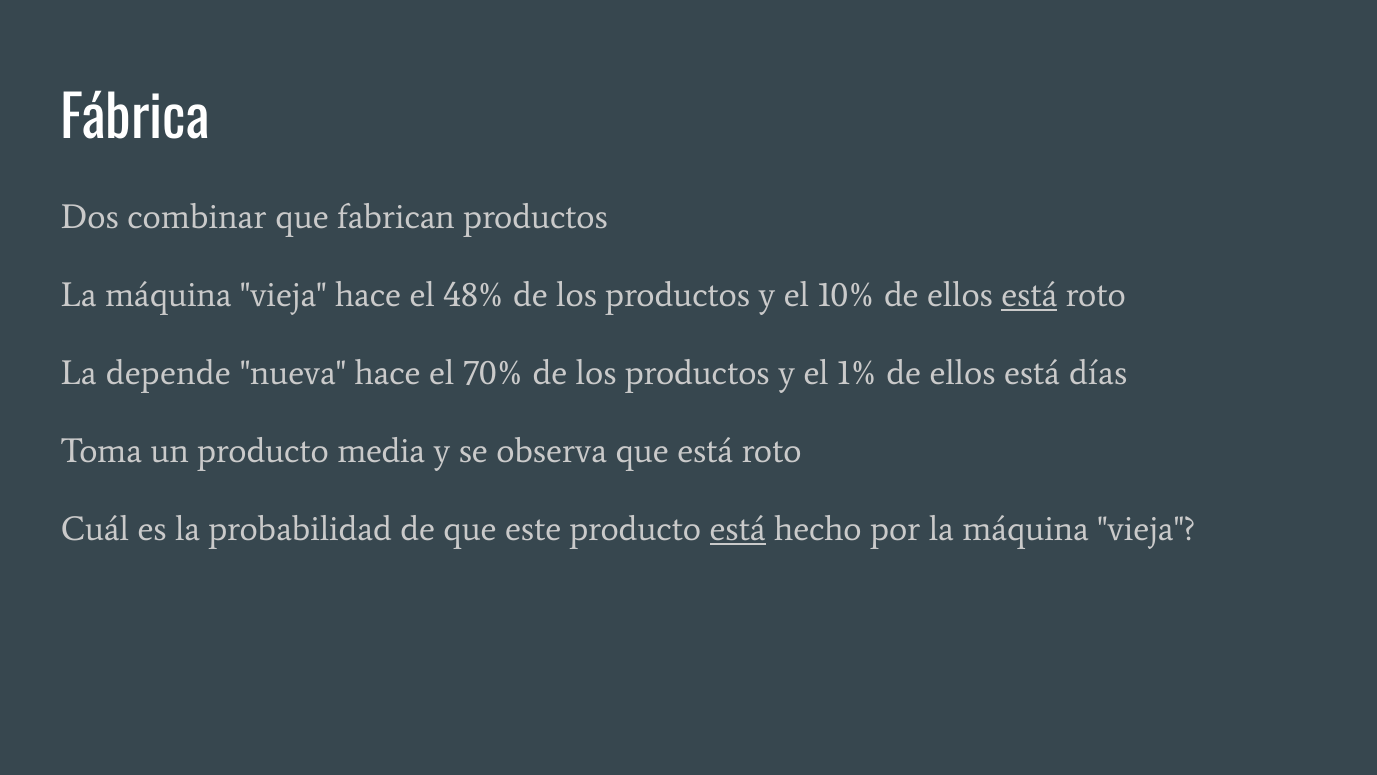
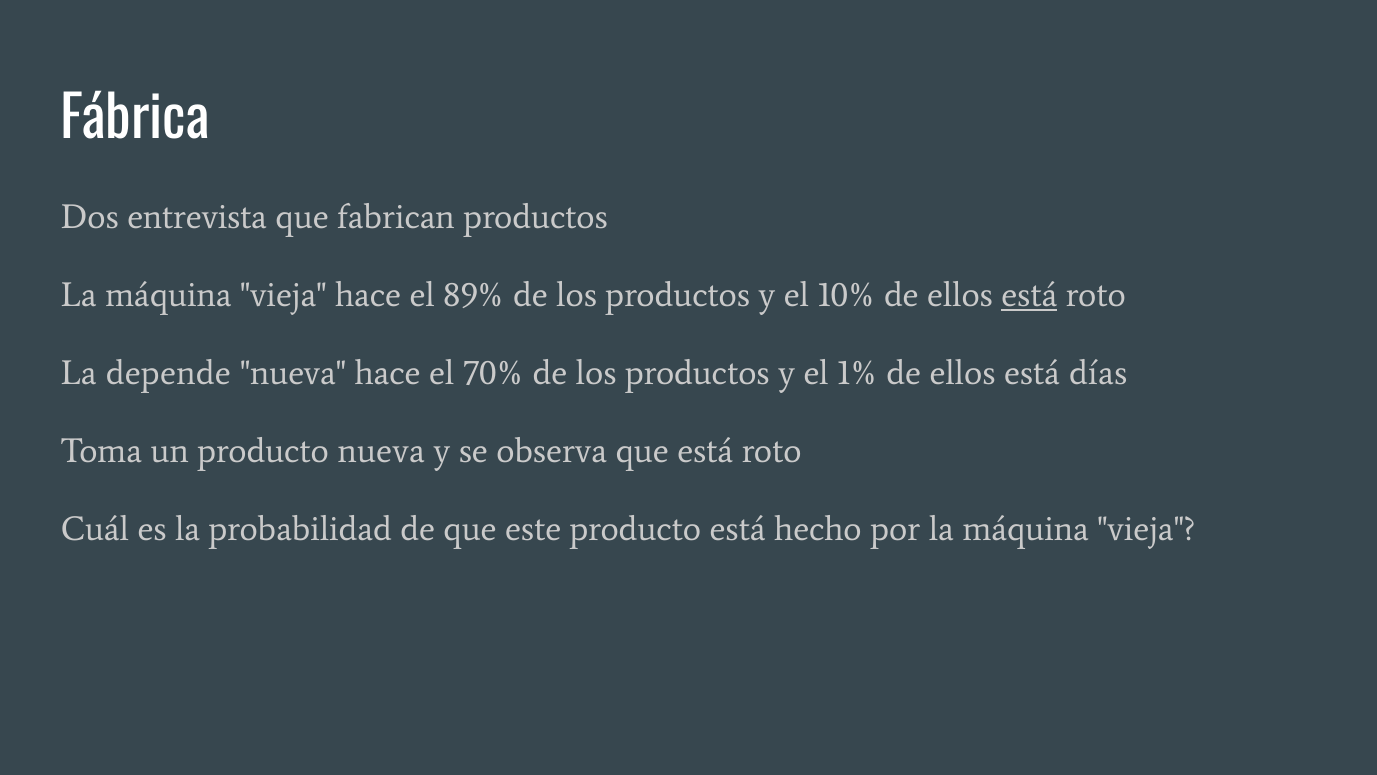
combinar: combinar -> entrevista (197, 217)
48%: 48% -> 89% (474, 295)
producto media: media -> nueva (381, 451)
está underline: present -> none (738, 529)
